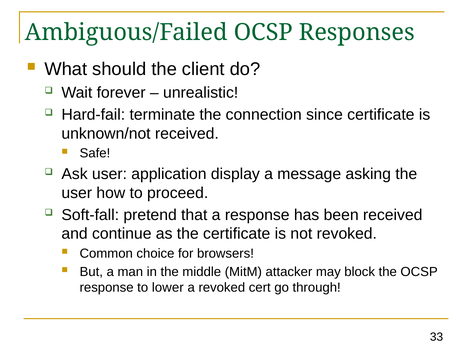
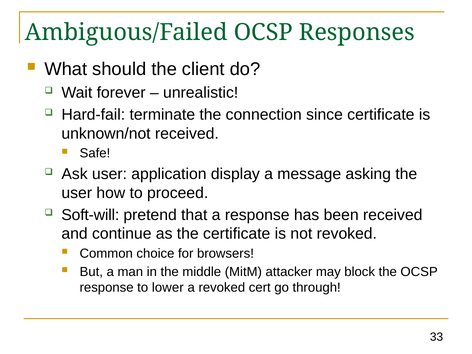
Soft-fall: Soft-fall -> Soft-will (90, 215)
